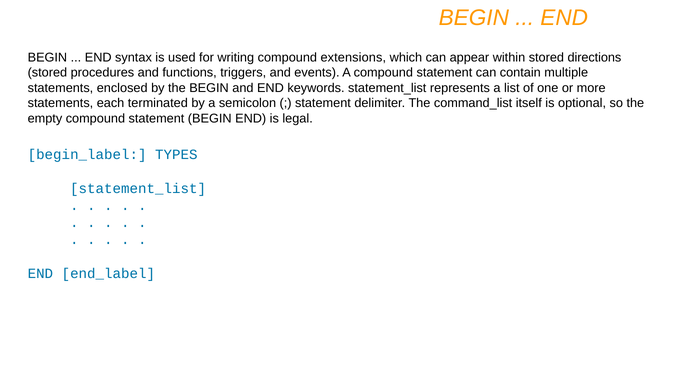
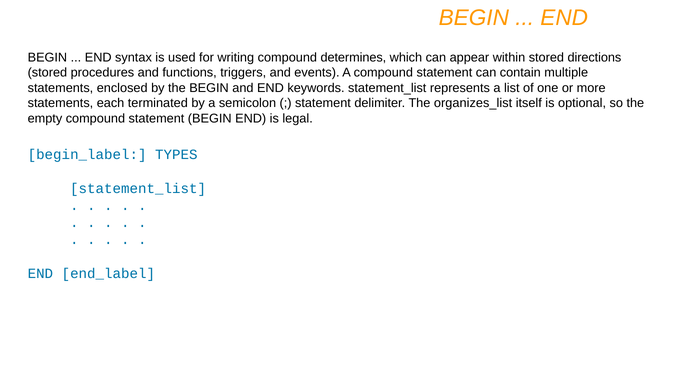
extensions: extensions -> determines (353, 58)
command_list: command_list -> organizes_list (473, 103)
